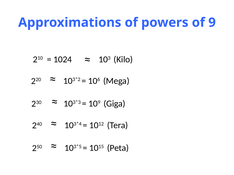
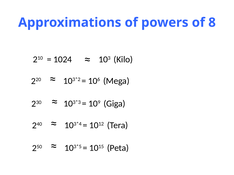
9: 9 -> 8 (212, 23)
